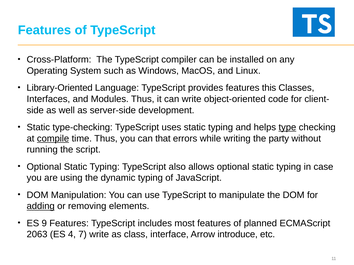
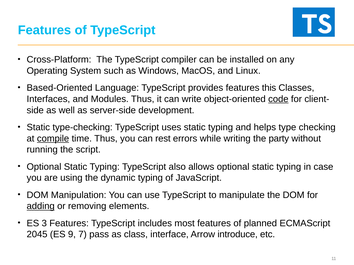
Library-Oriented: Library-Oriented -> Based-Oriented (60, 88)
code underline: none -> present (278, 99)
type underline: present -> none (287, 128)
that: that -> rest (163, 139)
9: 9 -> 3 (44, 224)
2063: 2063 -> 2045 (37, 235)
4: 4 -> 9 (72, 235)
7 write: write -> pass (99, 235)
